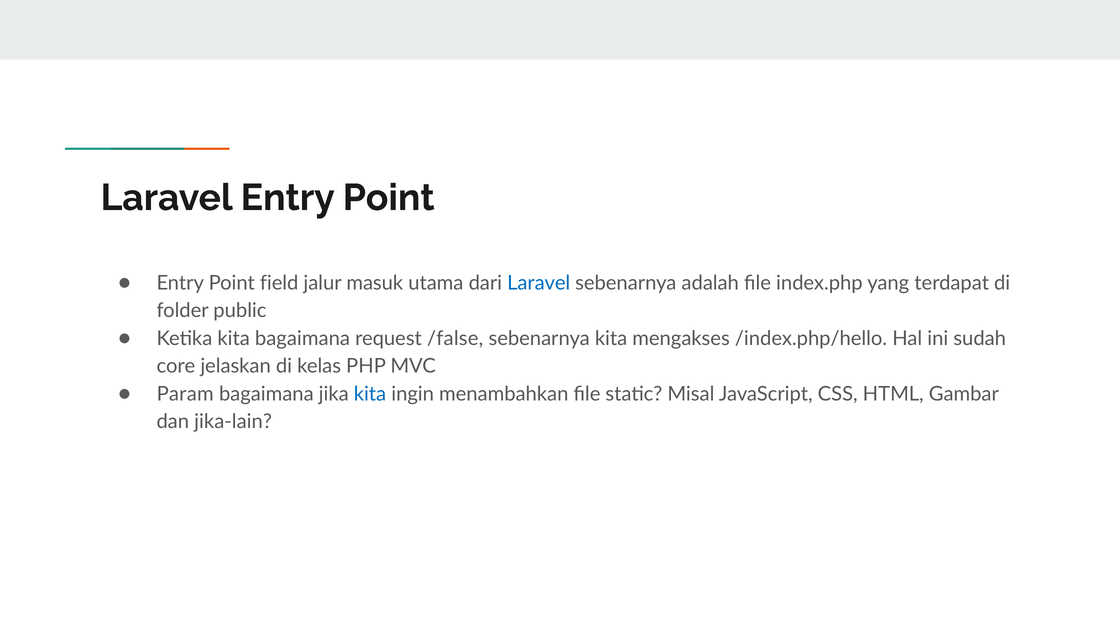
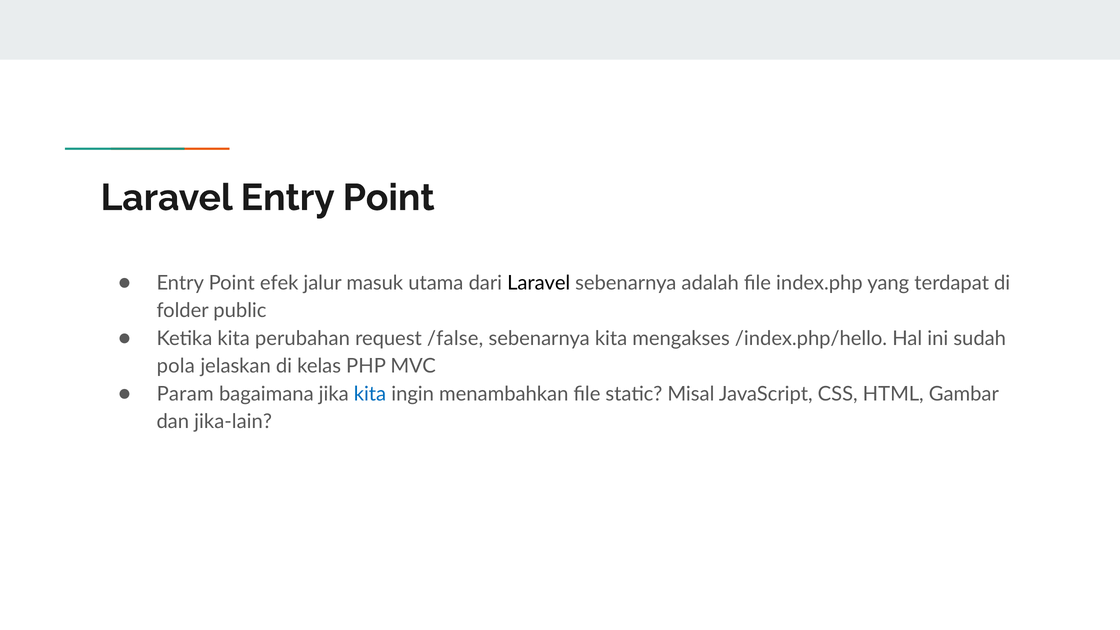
field: field -> efek (279, 283)
Laravel colour: blue -> black (539, 283)
kita bagaimana: bagaimana -> perubahan (302, 338)
core: core -> pola (176, 366)
